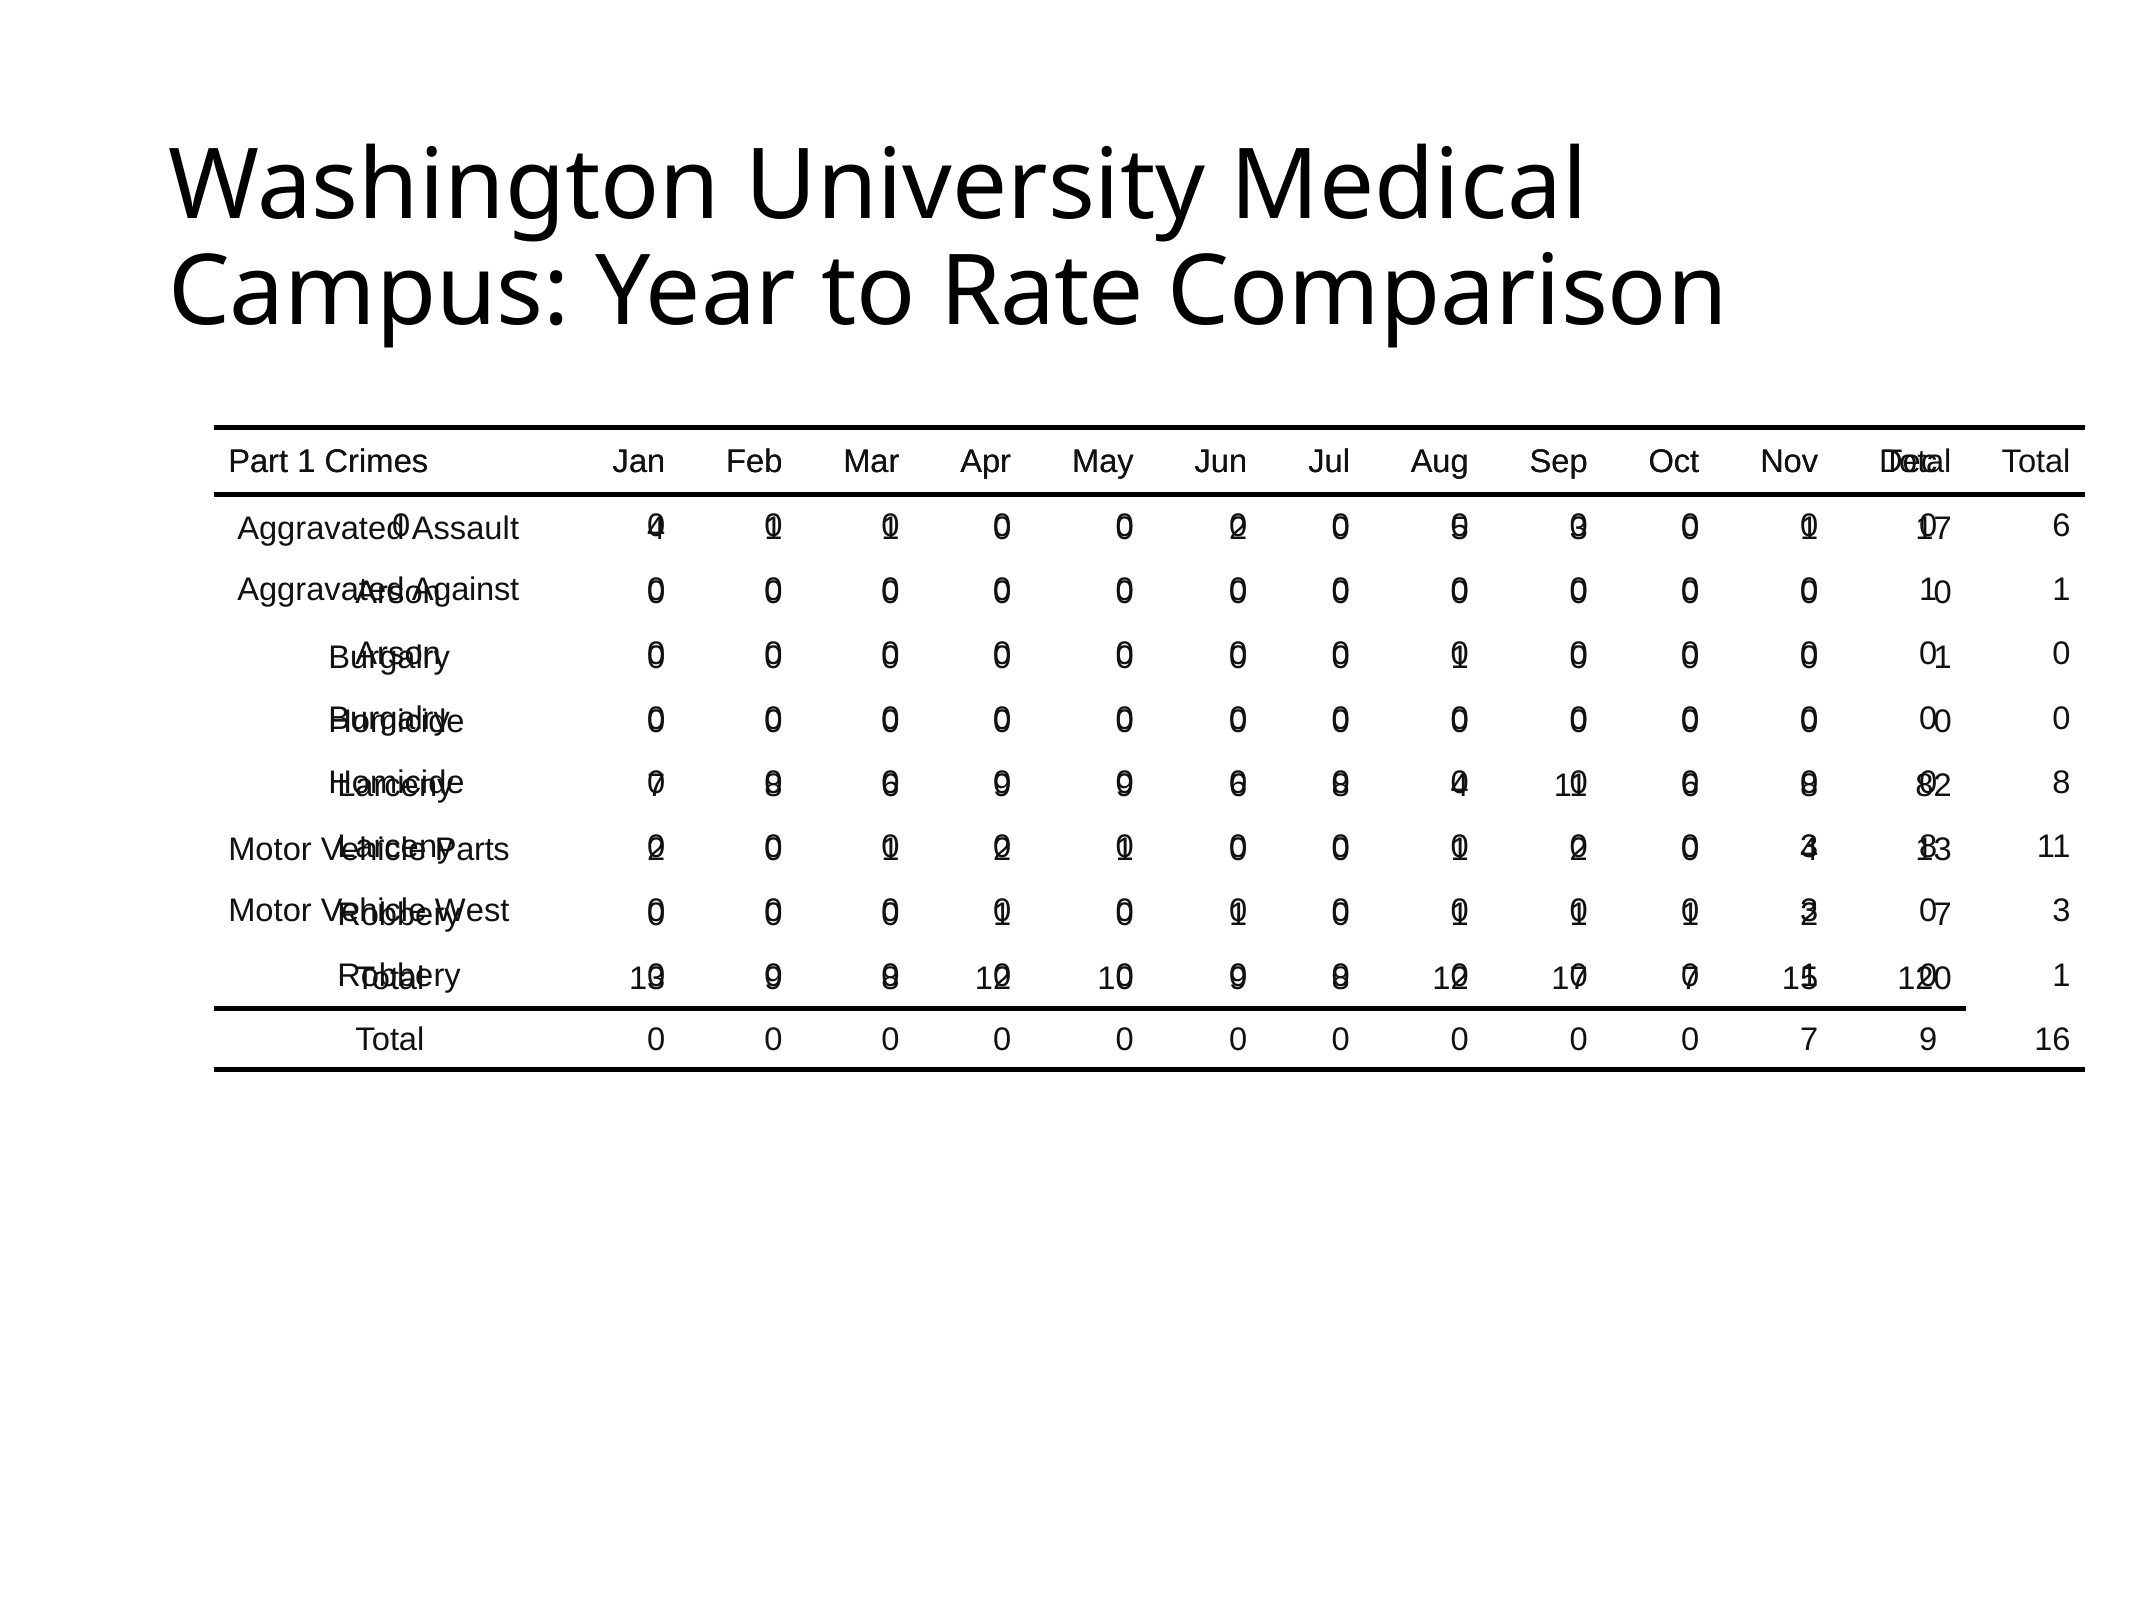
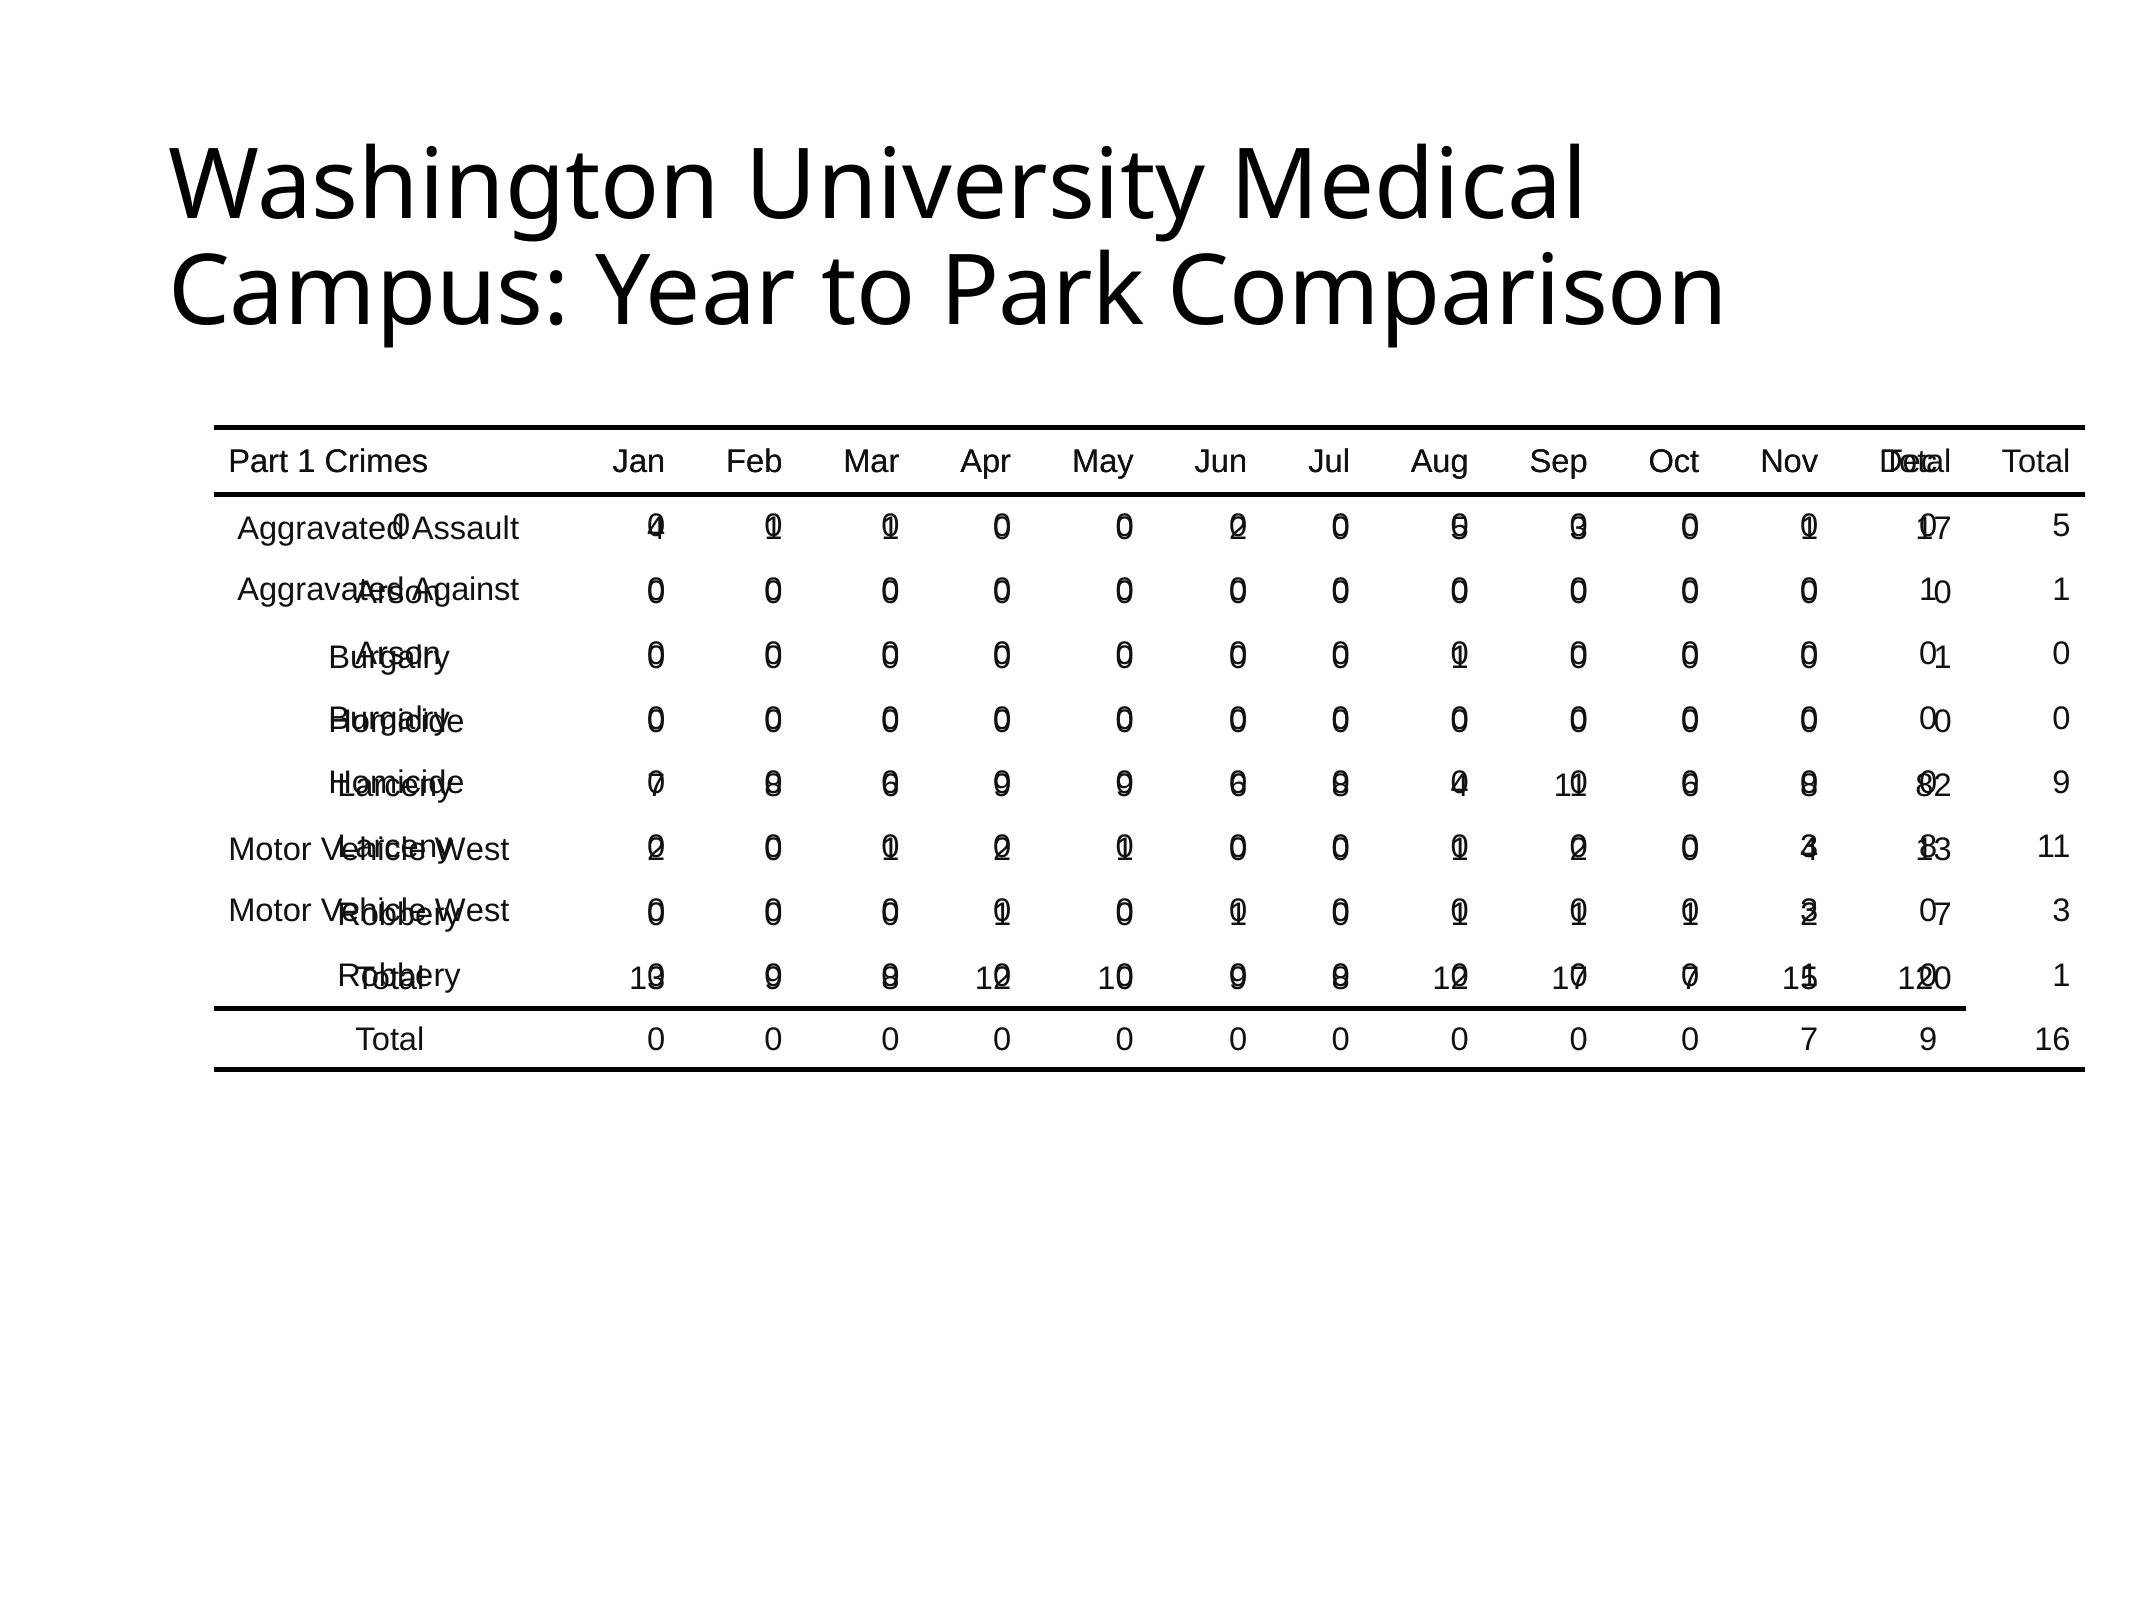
Rate: Rate -> Park (1042, 292)
6: 6 -> 5 (2062, 526)
8: 8 -> 9 (2062, 783)
Parts: Parts -> West (472, 850)
